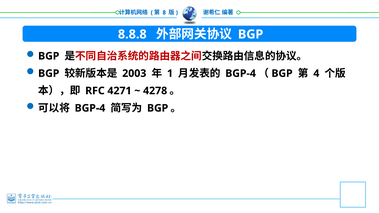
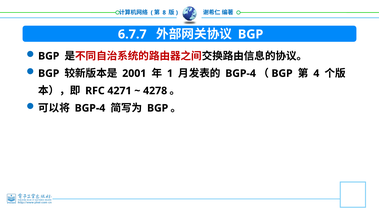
8.8.8: 8.8.8 -> 6.7.7 (132, 34)
2003: 2003 -> 2001 (134, 73)
